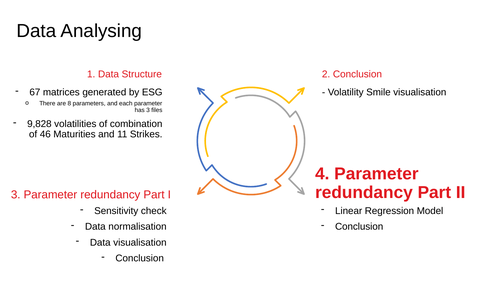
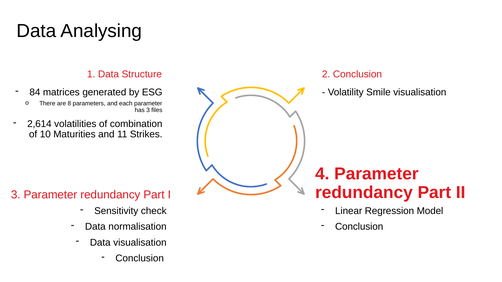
67: 67 -> 84 (35, 92)
9,828: 9,828 -> 2,614 (39, 124)
46: 46 -> 10 (45, 135)
